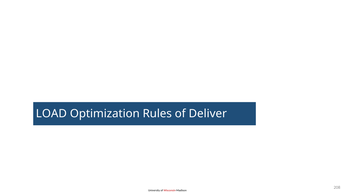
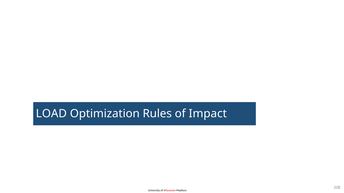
Deliver: Deliver -> Impact (208, 114)
